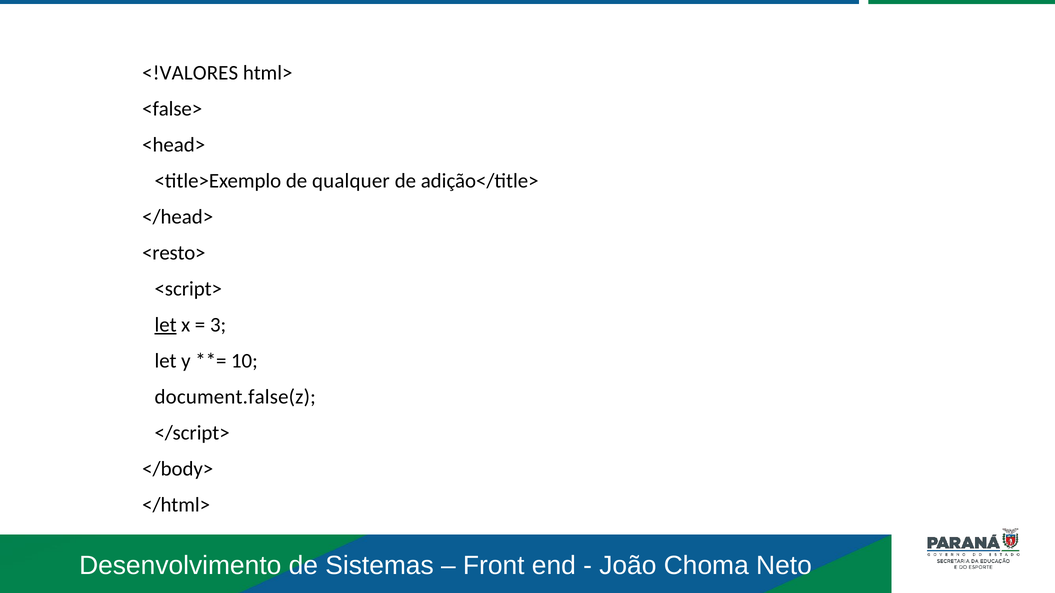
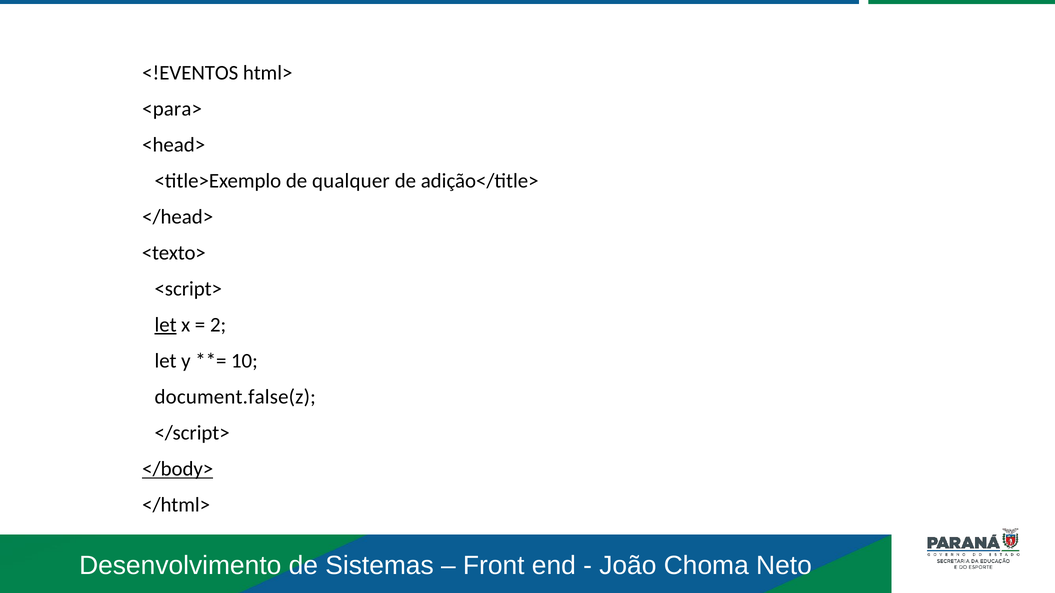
<!VALORES: <!VALORES -> <!EVENTOS (190, 73)
<false>: <false> -> <para> (172, 109)
<resto>: <resto> -> <texto> (174, 253)
3: 3 -> 2 (218, 325)
</body> underline: none -> present (178, 469)
